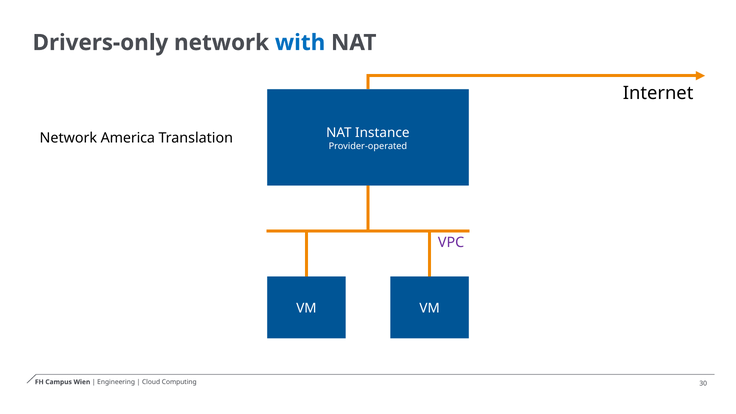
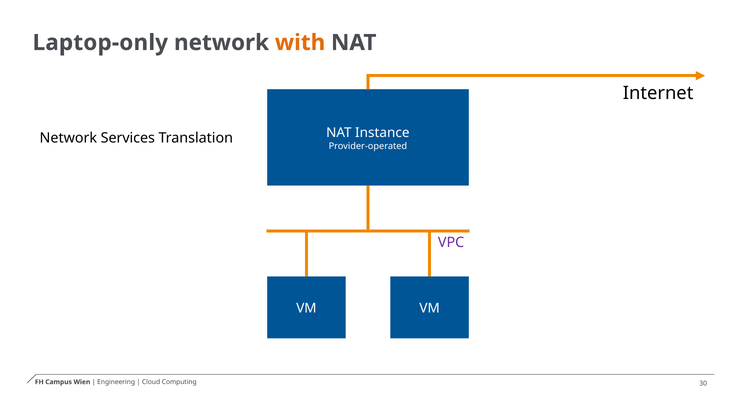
Drivers-only: Drivers-only -> Laptop-only (100, 43)
with colour: blue -> orange (300, 43)
America: America -> Services (128, 138)
